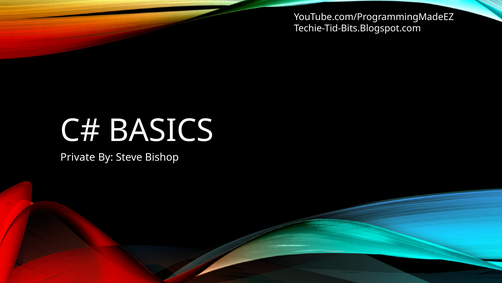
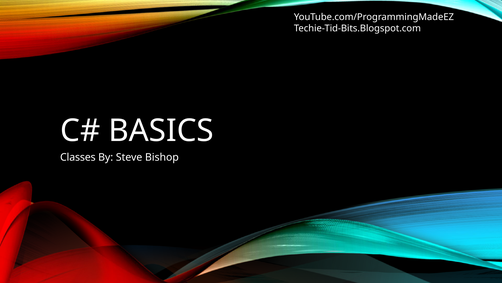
Private: Private -> Classes (78, 157)
